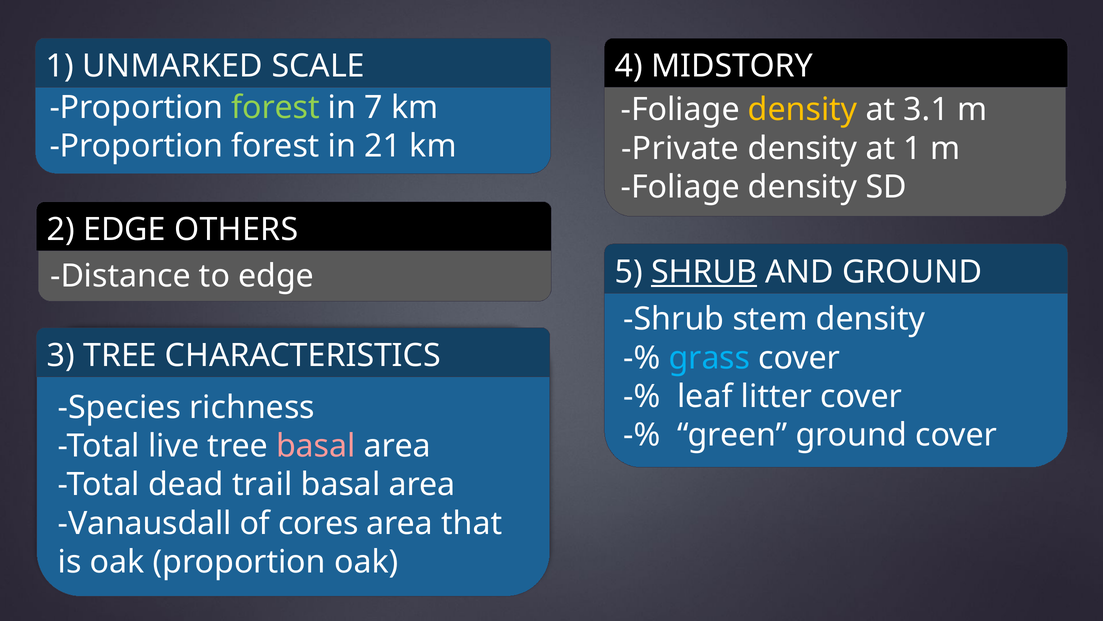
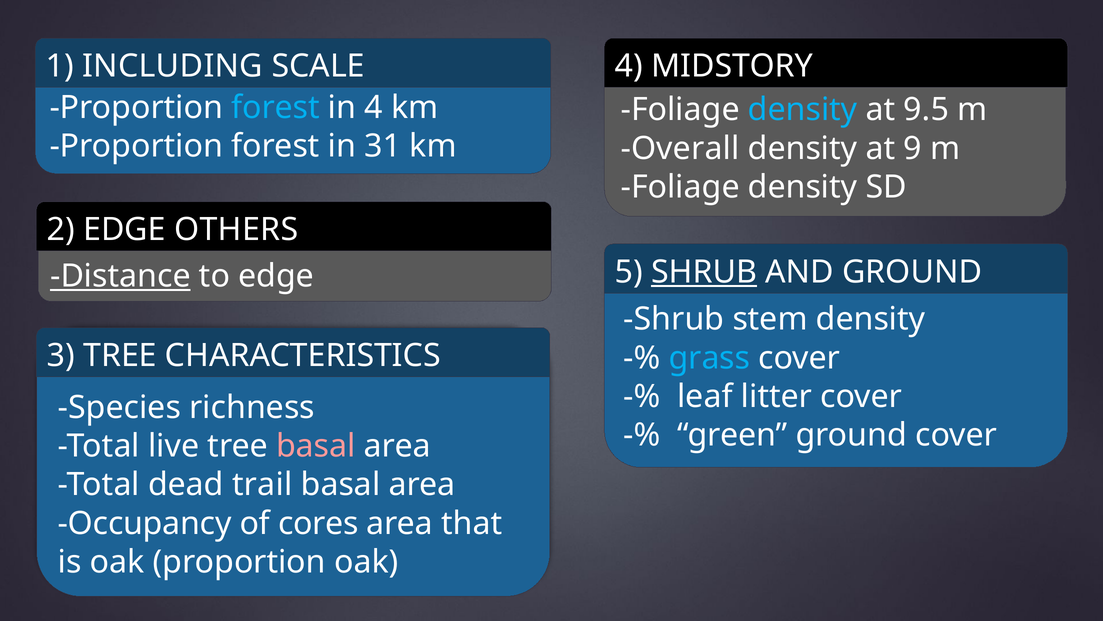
UNMARKED: UNMARKED -> INCLUDING (173, 66)
forest colour: light green -> light blue (275, 108)
in 7: 7 -> 4 (374, 108)
density colour: yellow -> light blue (803, 110)
3.1: 3.1 -> 9.5 (926, 110)
21: 21 -> 31 (383, 146)
Private: Private -> Overall (680, 148)
at 1: 1 -> 9 (913, 148)
Distance underline: none -> present (120, 276)
Vanausdall: Vanausdall -> Occupancy (145, 523)
